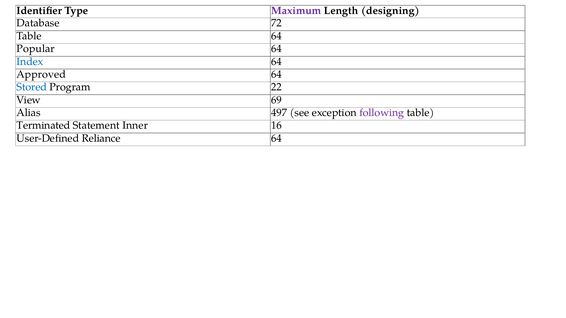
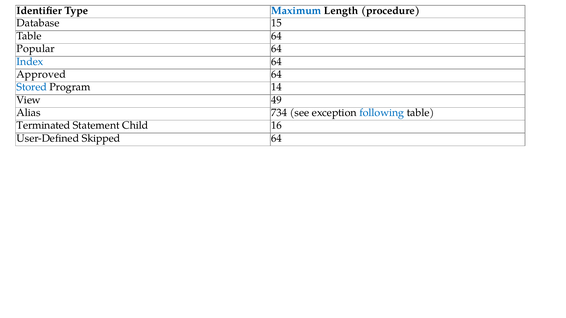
Maximum colour: purple -> blue (296, 11)
designing: designing -> procedure (390, 11)
72: 72 -> 15 (277, 23)
22: 22 -> 14 (277, 87)
69: 69 -> 49 (277, 100)
497: 497 -> 734 (279, 113)
following colour: purple -> blue (382, 113)
Inner: Inner -> Child (135, 126)
Reliance: Reliance -> Skipped (101, 138)
